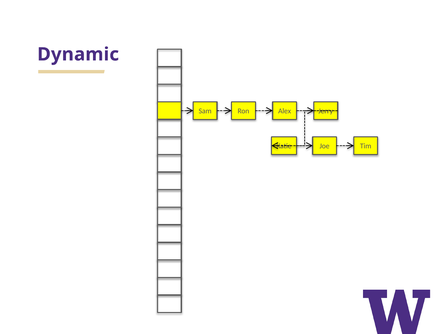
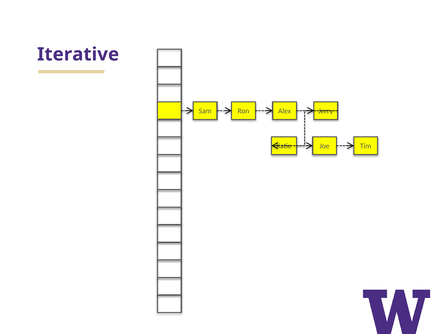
Dynamic: Dynamic -> Iterative (78, 54)
